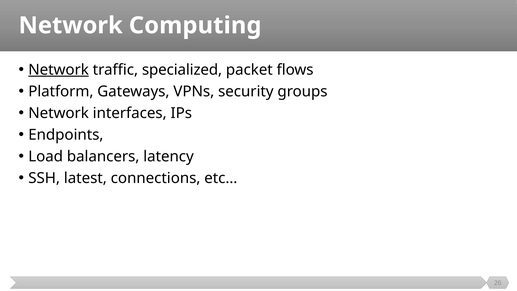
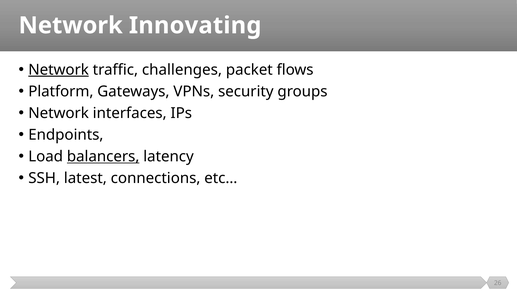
Computing: Computing -> Innovating (195, 25)
specialized: specialized -> challenges (182, 70)
balancers underline: none -> present (103, 156)
